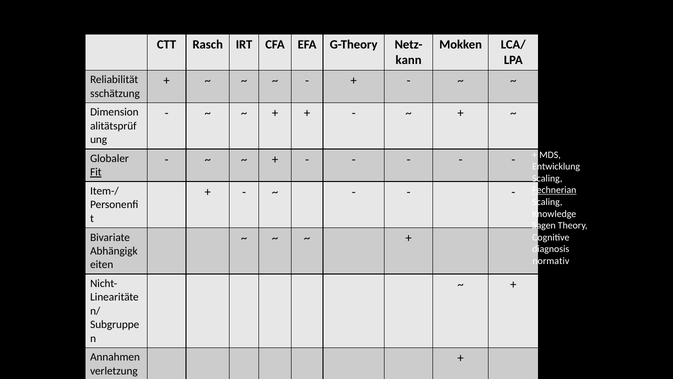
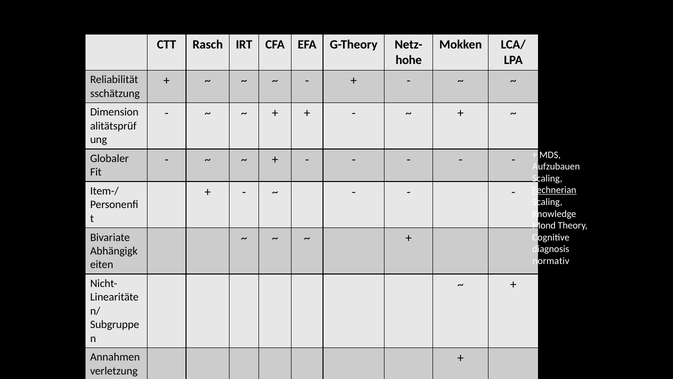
kann: kann -> hohe (409, 60)
Entwicklung: Entwicklung -> Aufzubauen (556, 166)
Fit underline: present -> none (96, 172)
Sagen: Sagen -> Mond (544, 225)
